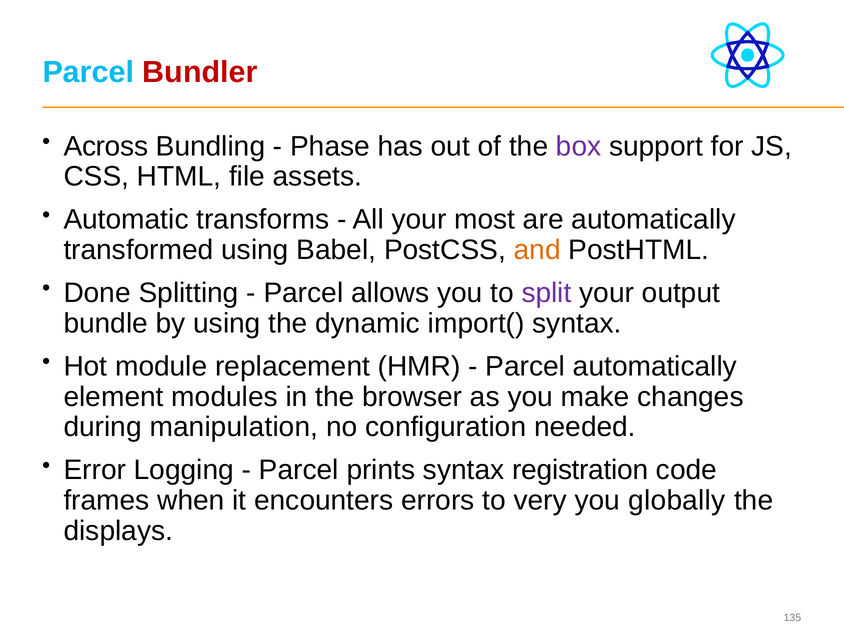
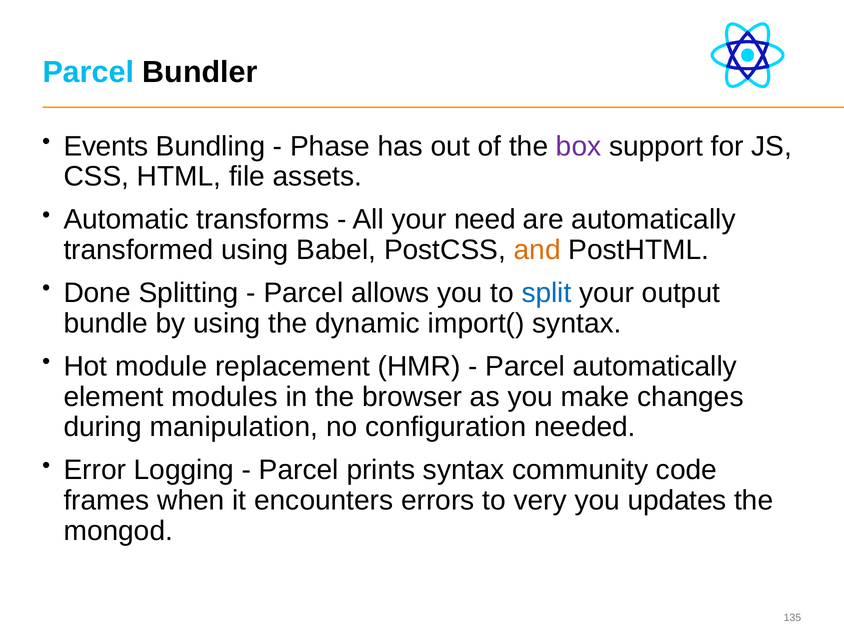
Bundler colour: red -> black (200, 72)
Across: Across -> Events (106, 146)
most: most -> need (485, 220)
split colour: purple -> blue (547, 293)
registration: registration -> community (580, 470)
globally: globally -> updates (677, 501)
displays: displays -> mongod (118, 531)
